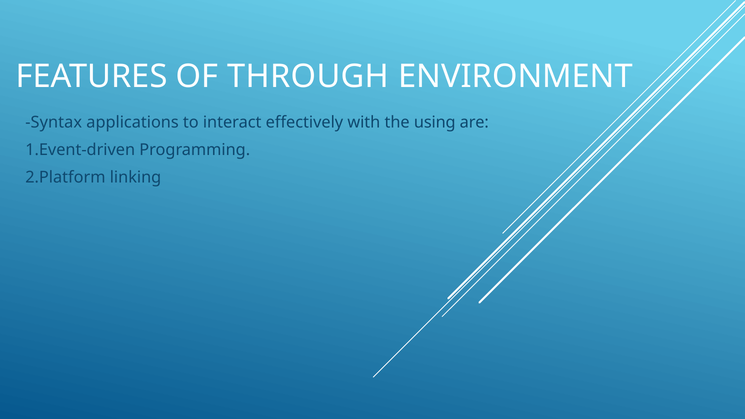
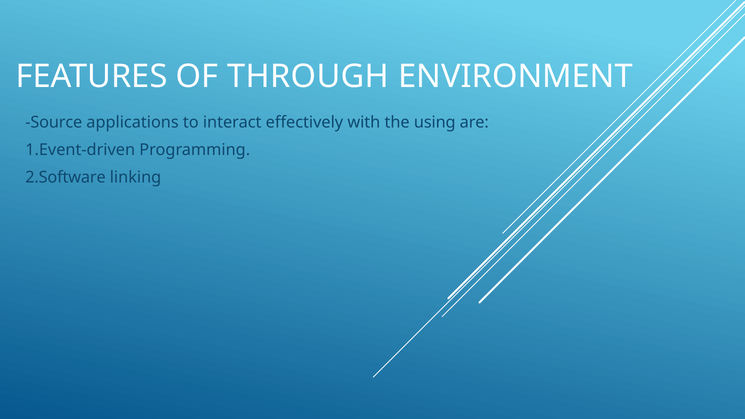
Syntax: Syntax -> Source (54, 122)
2.Platform: 2.Platform -> 2.Software (66, 177)
